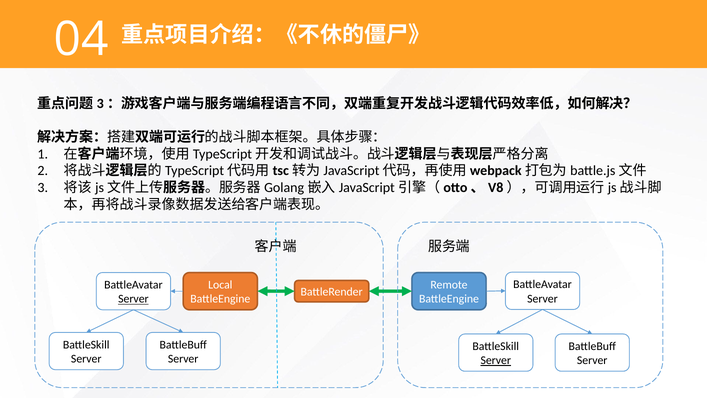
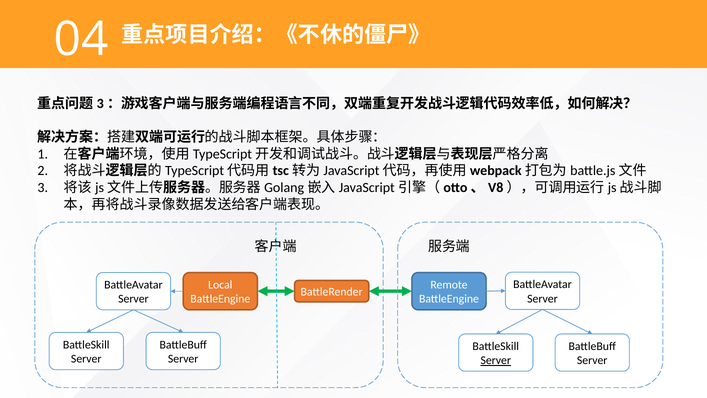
Server underline: present -> none (133, 299)
